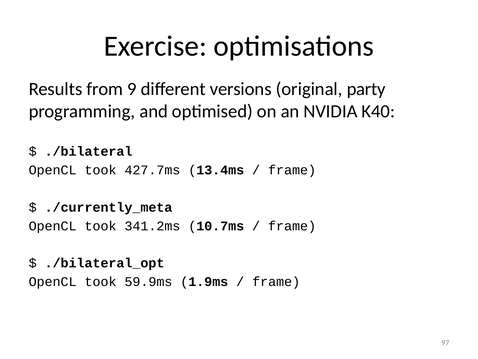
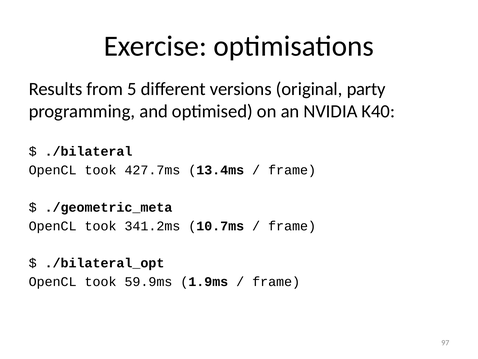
9: 9 -> 5 (132, 89)
./currently_meta: ./currently_meta -> ./geometric_meta (108, 207)
